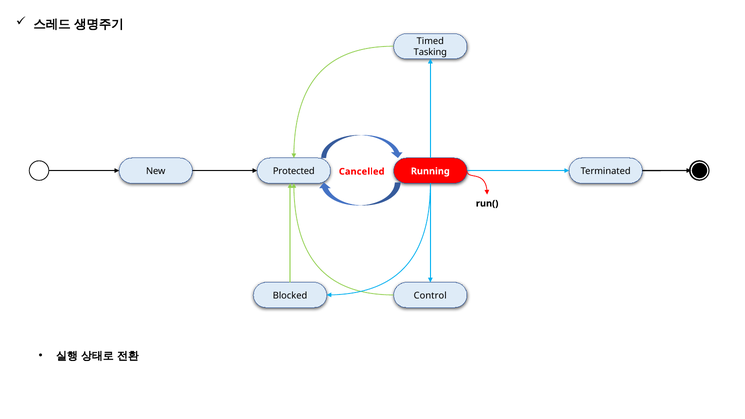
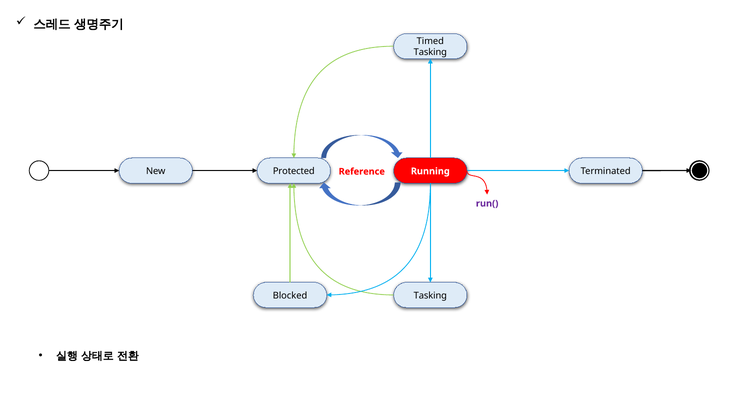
Cancelled: Cancelled -> Reference (362, 172)
run( colour: black -> purple (487, 204)
Blocked Control: Control -> Tasking (430, 296)
